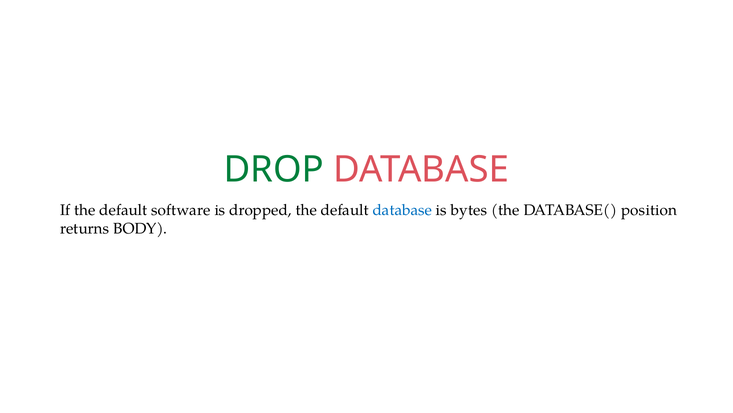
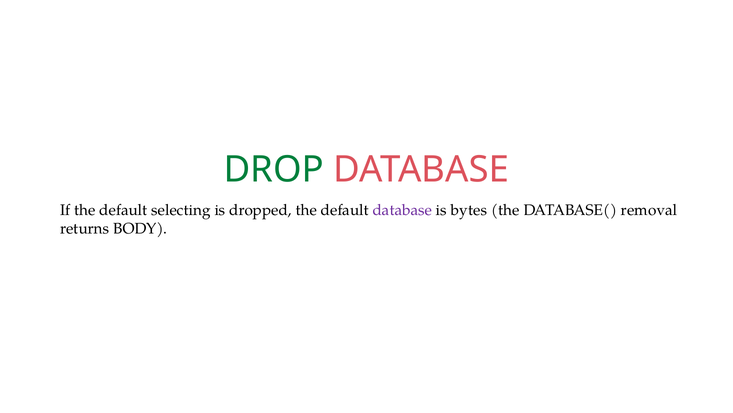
software: software -> selecting (181, 210)
database colour: blue -> purple (402, 210)
position: position -> removal (649, 210)
